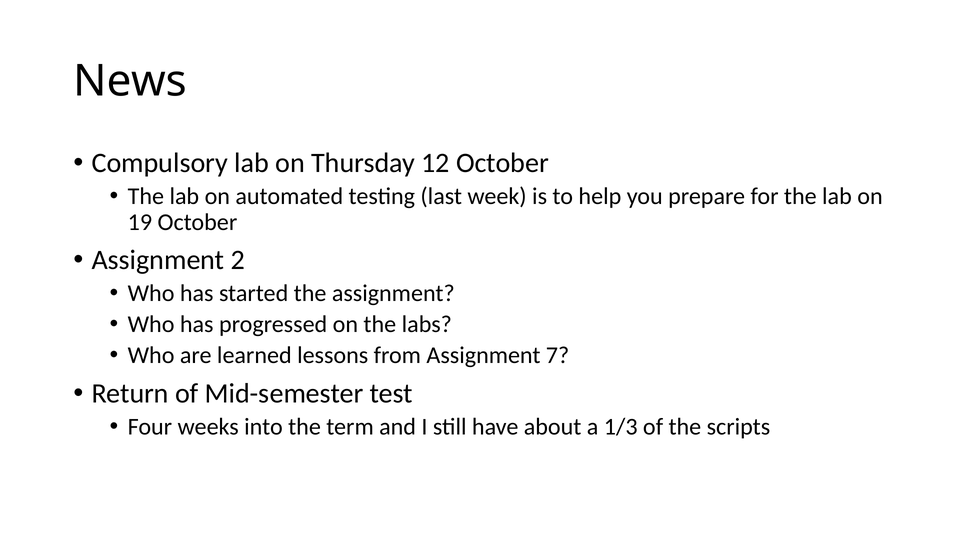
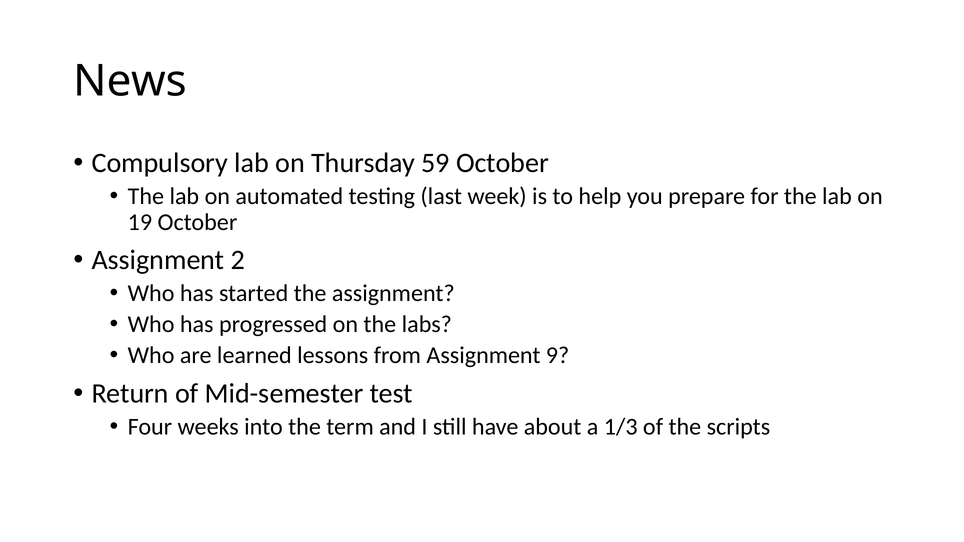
12: 12 -> 59 (435, 163)
7: 7 -> 9 (558, 356)
